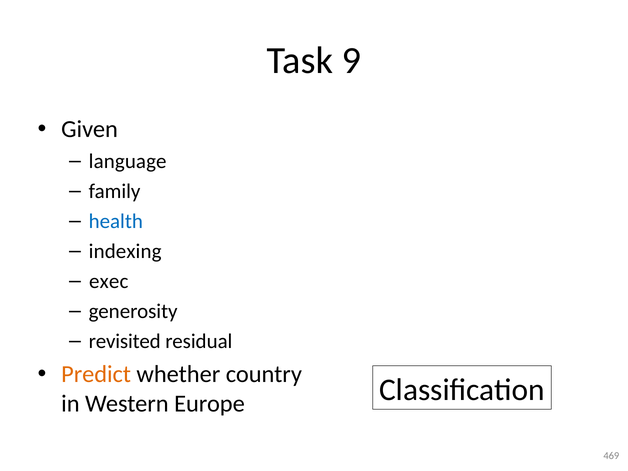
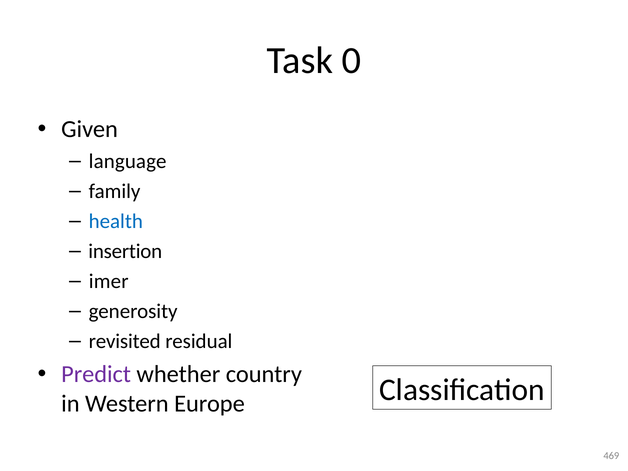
9: 9 -> 0 (351, 61)
indexing: indexing -> insertion (125, 251)
exec: exec -> imer (109, 281)
Predict colour: orange -> purple (96, 374)
